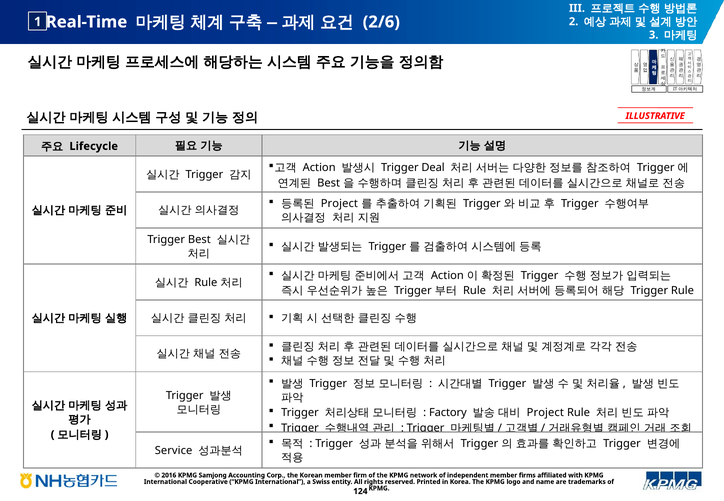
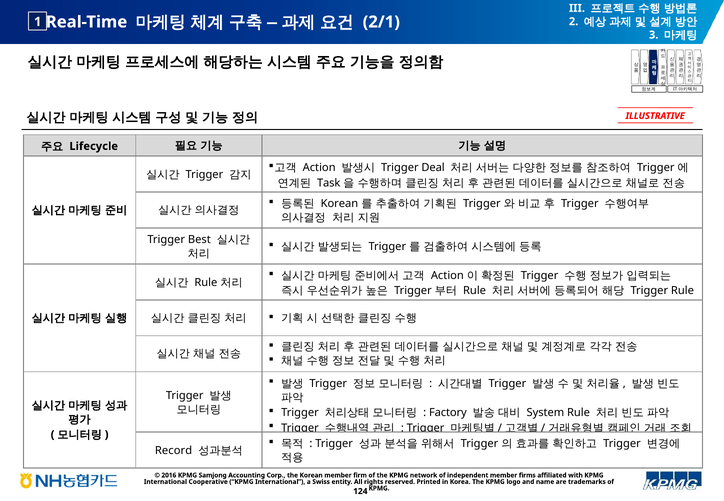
2/6: 2/6 -> 2/1 (381, 22)
Best: Best -> Task (329, 183)
Project: Project -> Korean (339, 204)
Project: Project -> System (545, 413)
Service: Service -> Record (174, 451)
